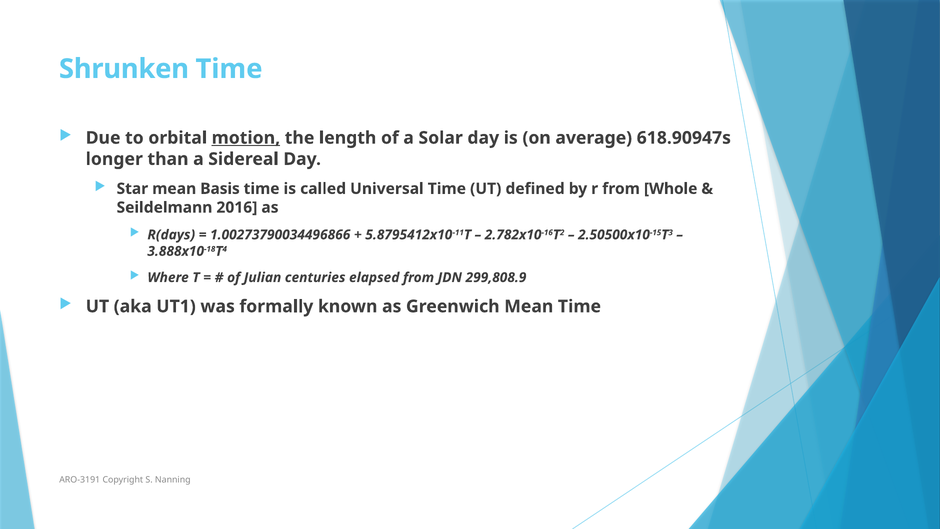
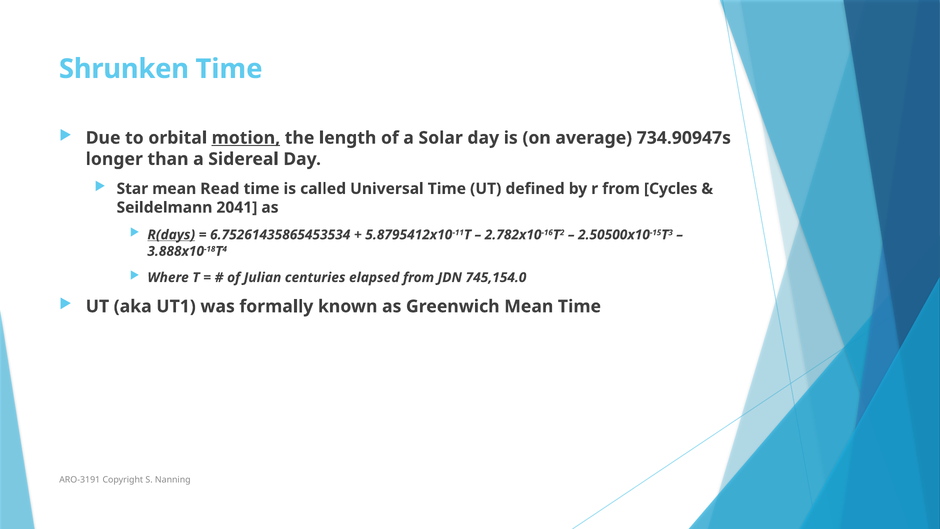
618.90947s: 618.90947s -> 734.90947s (684, 138)
Basis: Basis -> Read (220, 189)
Whole: Whole -> Cycles (671, 189)
2016: 2016 -> 2041 (237, 207)
R(days underline: none -> present (171, 235)
1.00273790034496866: 1.00273790034496866 -> 6.75261435865453534 (280, 235)
299,808.9: 299,808.9 -> 745,154.0 (496, 277)
